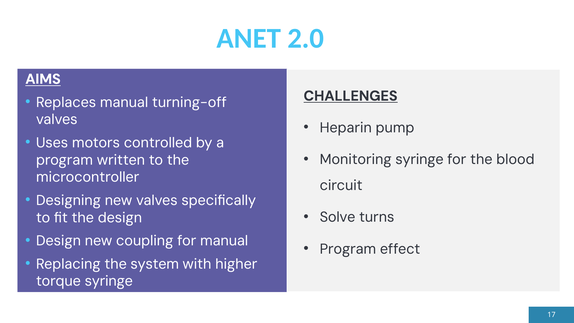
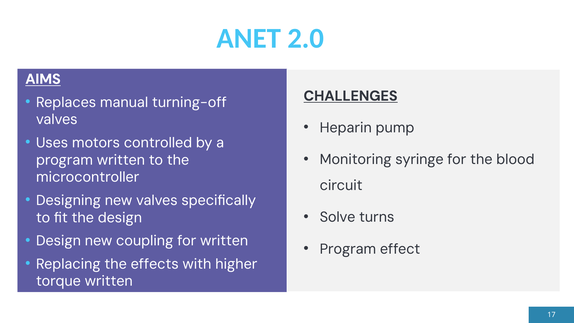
for manual: manual -> written (224, 241)
system: system -> effects (155, 264)
torque syringe: syringe -> written (109, 281)
